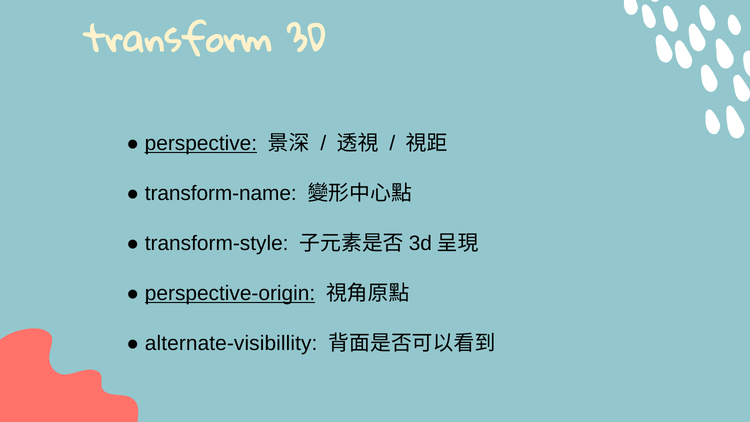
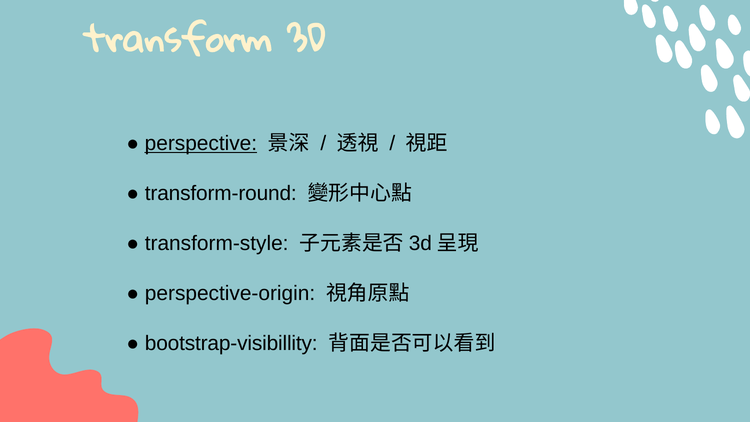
transform-name: transform-name -> transform-round (221, 193)
perspective-origin underline: present -> none (230, 293)
alternate-visibillity: alternate-visibillity -> bootstrap-visibillity (231, 343)
